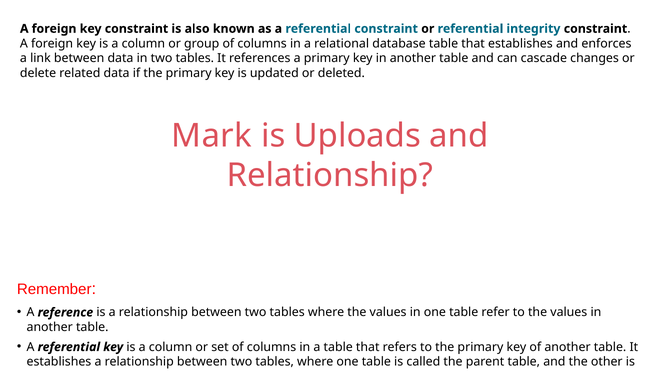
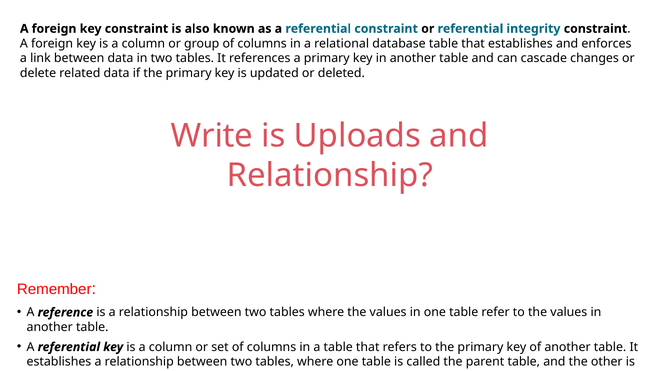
Mark: Mark -> Write (212, 136)
